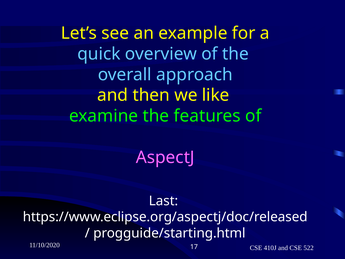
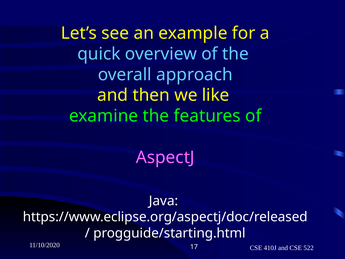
Last: Last -> Java (164, 201)
